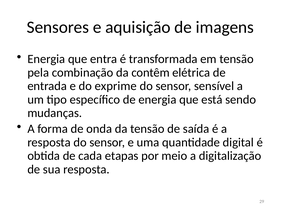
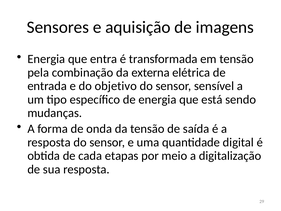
contêm: contêm -> externa (151, 72)
exprime: exprime -> objetivo (116, 86)
